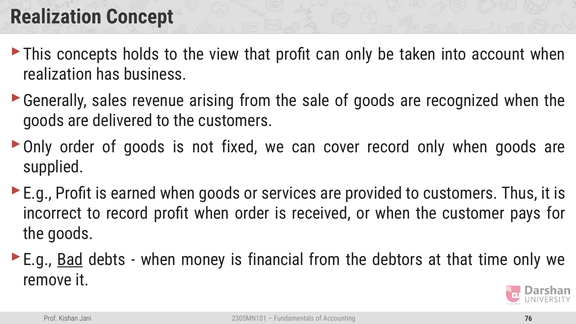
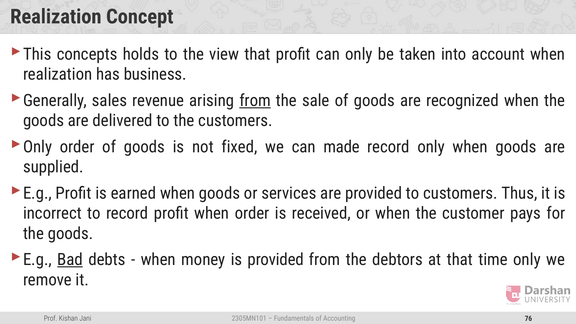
from underline: none -> present (255, 101)
cover: cover -> made (342, 147)
is financial: financial -> provided (276, 260)
